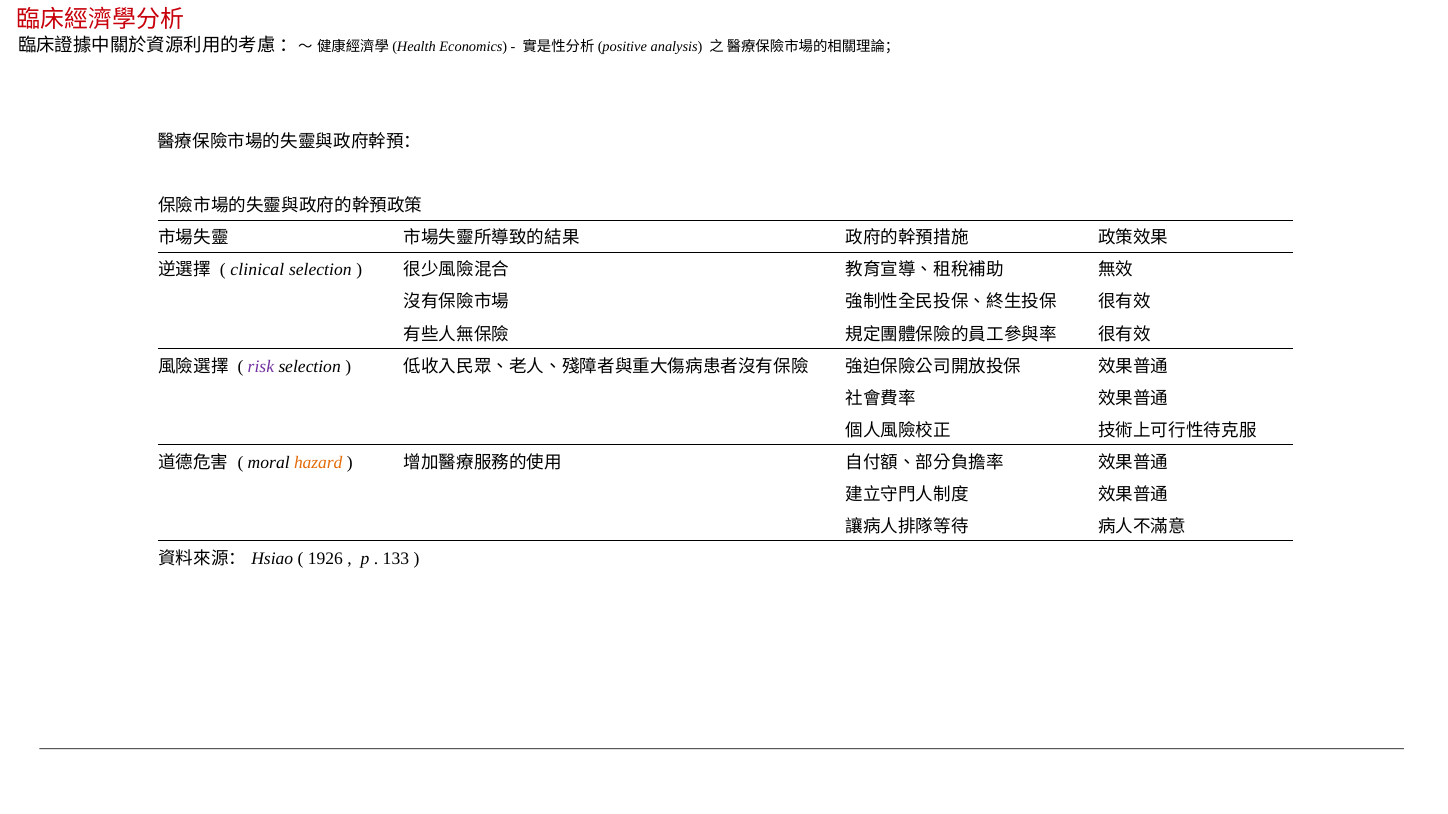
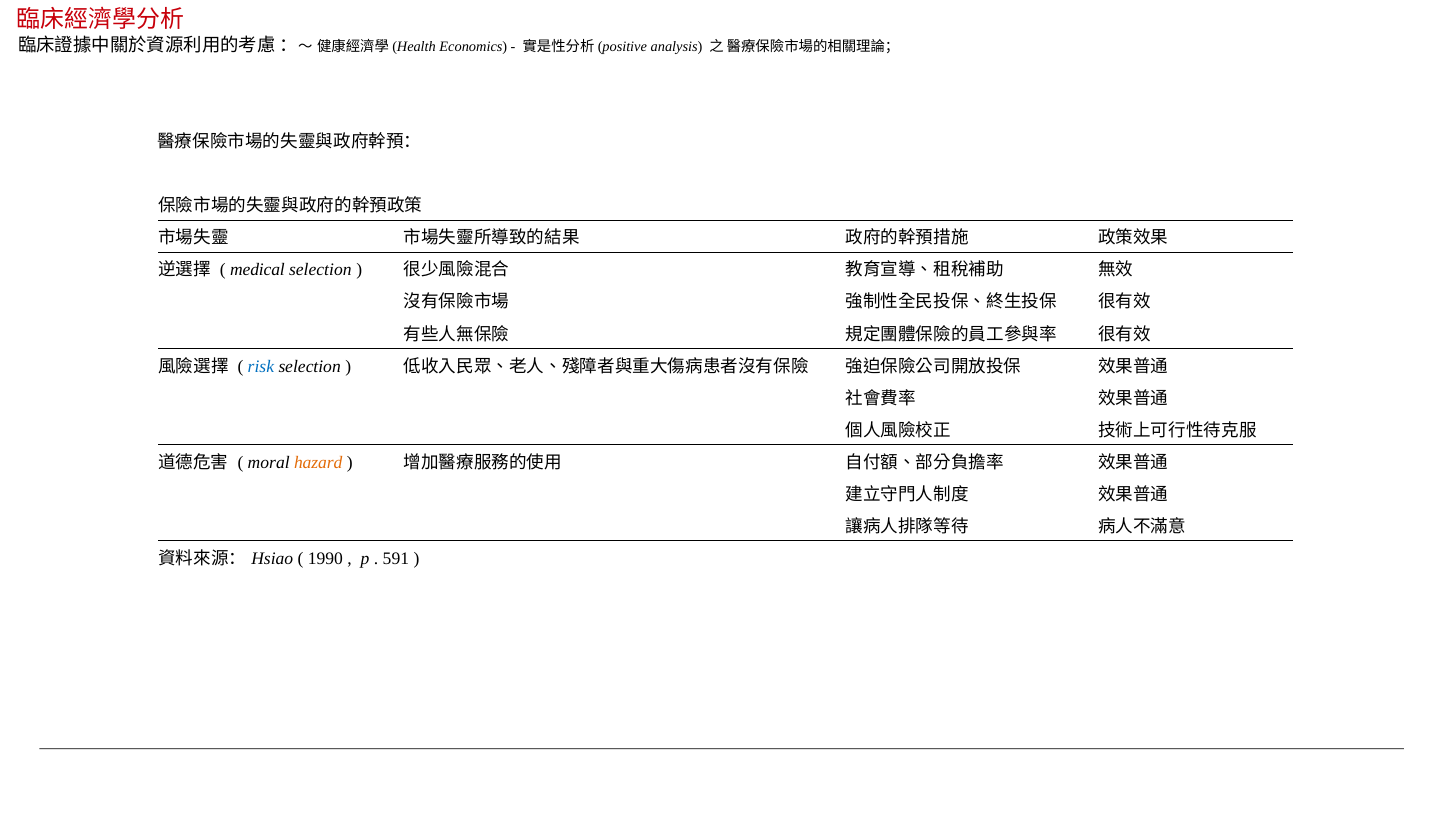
clinical: clinical -> medical (257, 270)
risk colour: purple -> blue (261, 366)
1926: 1926 -> 1990 (325, 559)
133: 133 -> 591 (396, 559)
